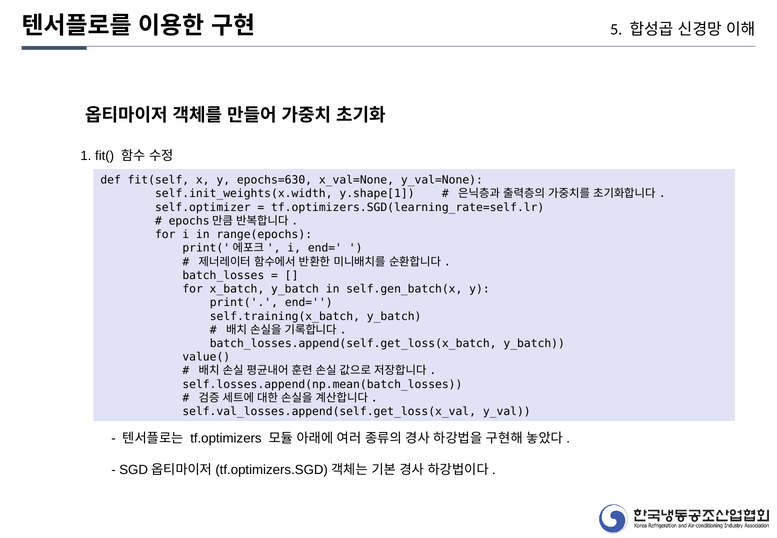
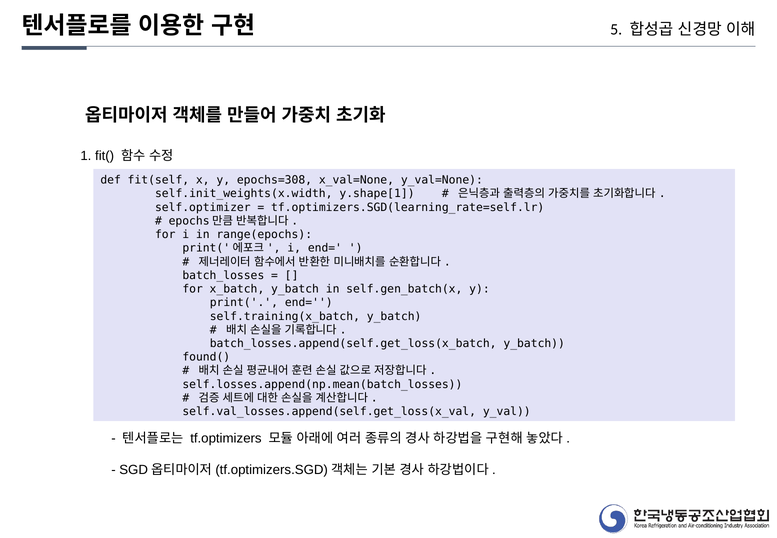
epochs=630: epochs=630 -> epochs=308 (274, 180)
value(: value( -> found( (206, 357)
